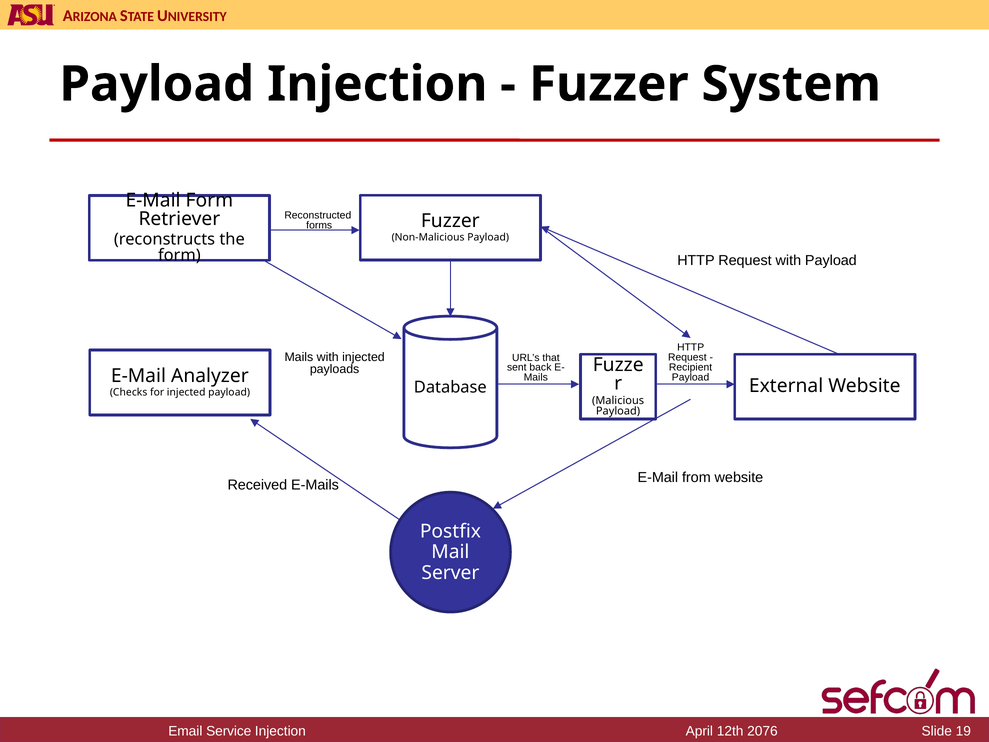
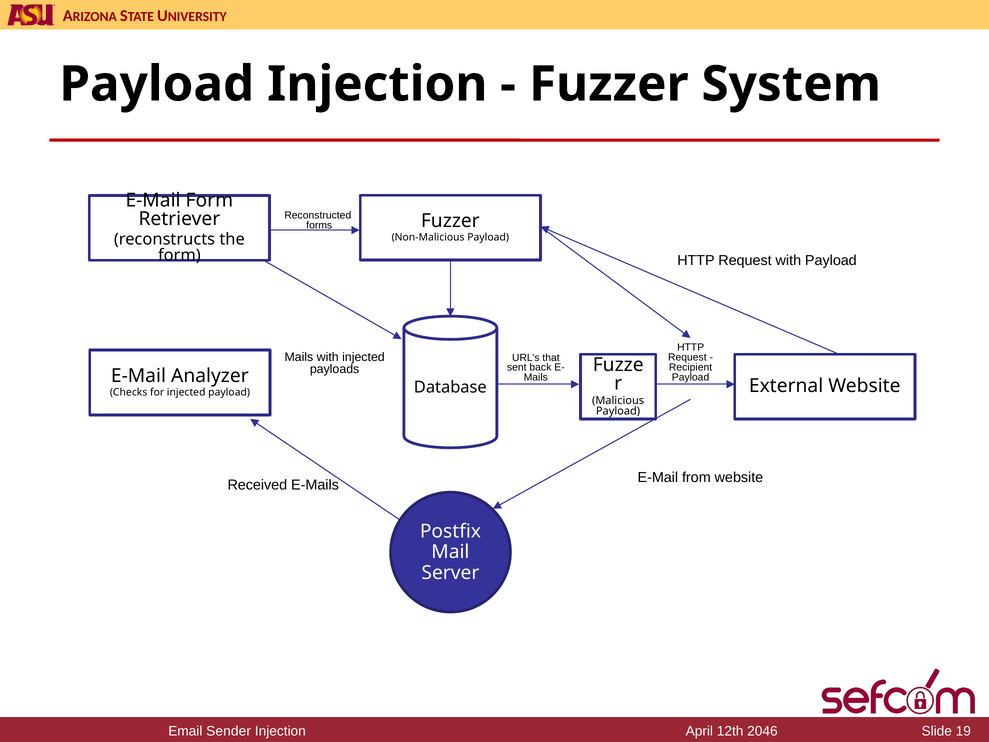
Service: Service -> Sender (229, 731)
2076: 2076 -> 2046 (762, 731)
